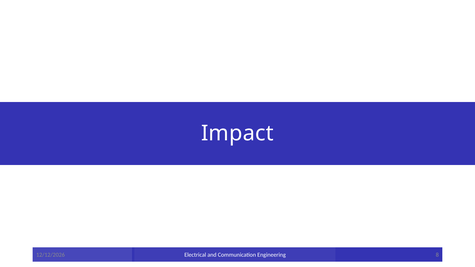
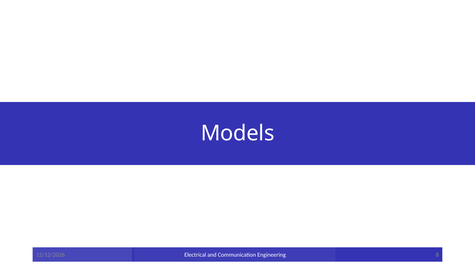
Impact: Impact -> Models (238, 133)
